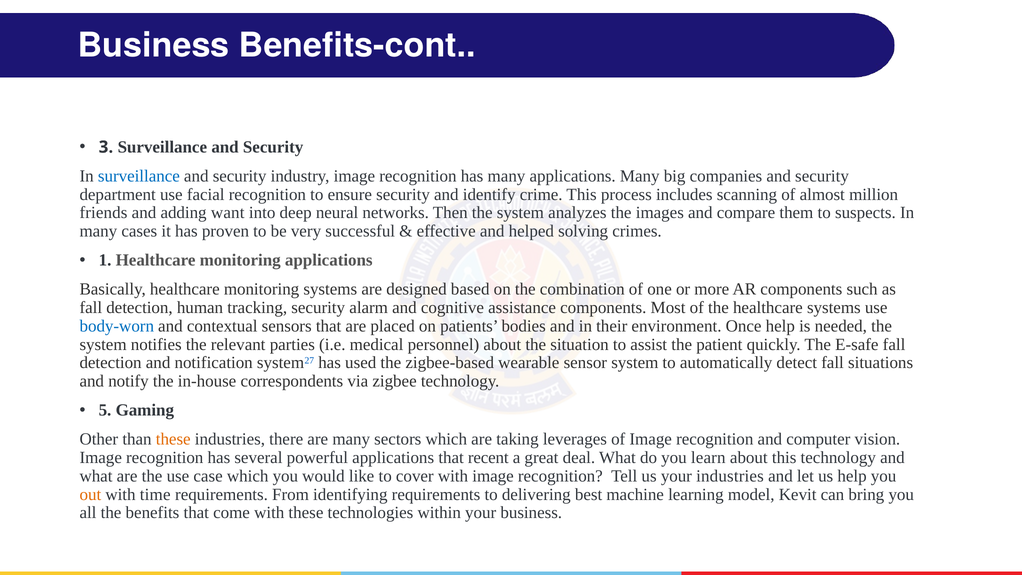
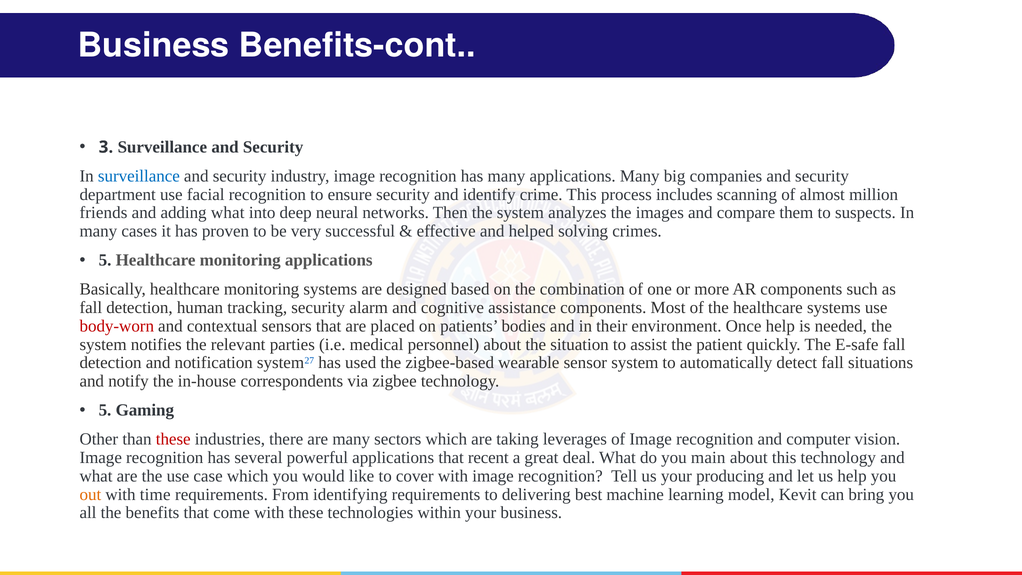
adding want: want -> what (228, 213)
1: 1 -> 5 (105, 260)
body-worn colour: blue -> red (117, 326)
these colour: orange -> red (173, 439)
learn: learn -> main (708, 458)
your industries: industries -> producing (730, 476)
